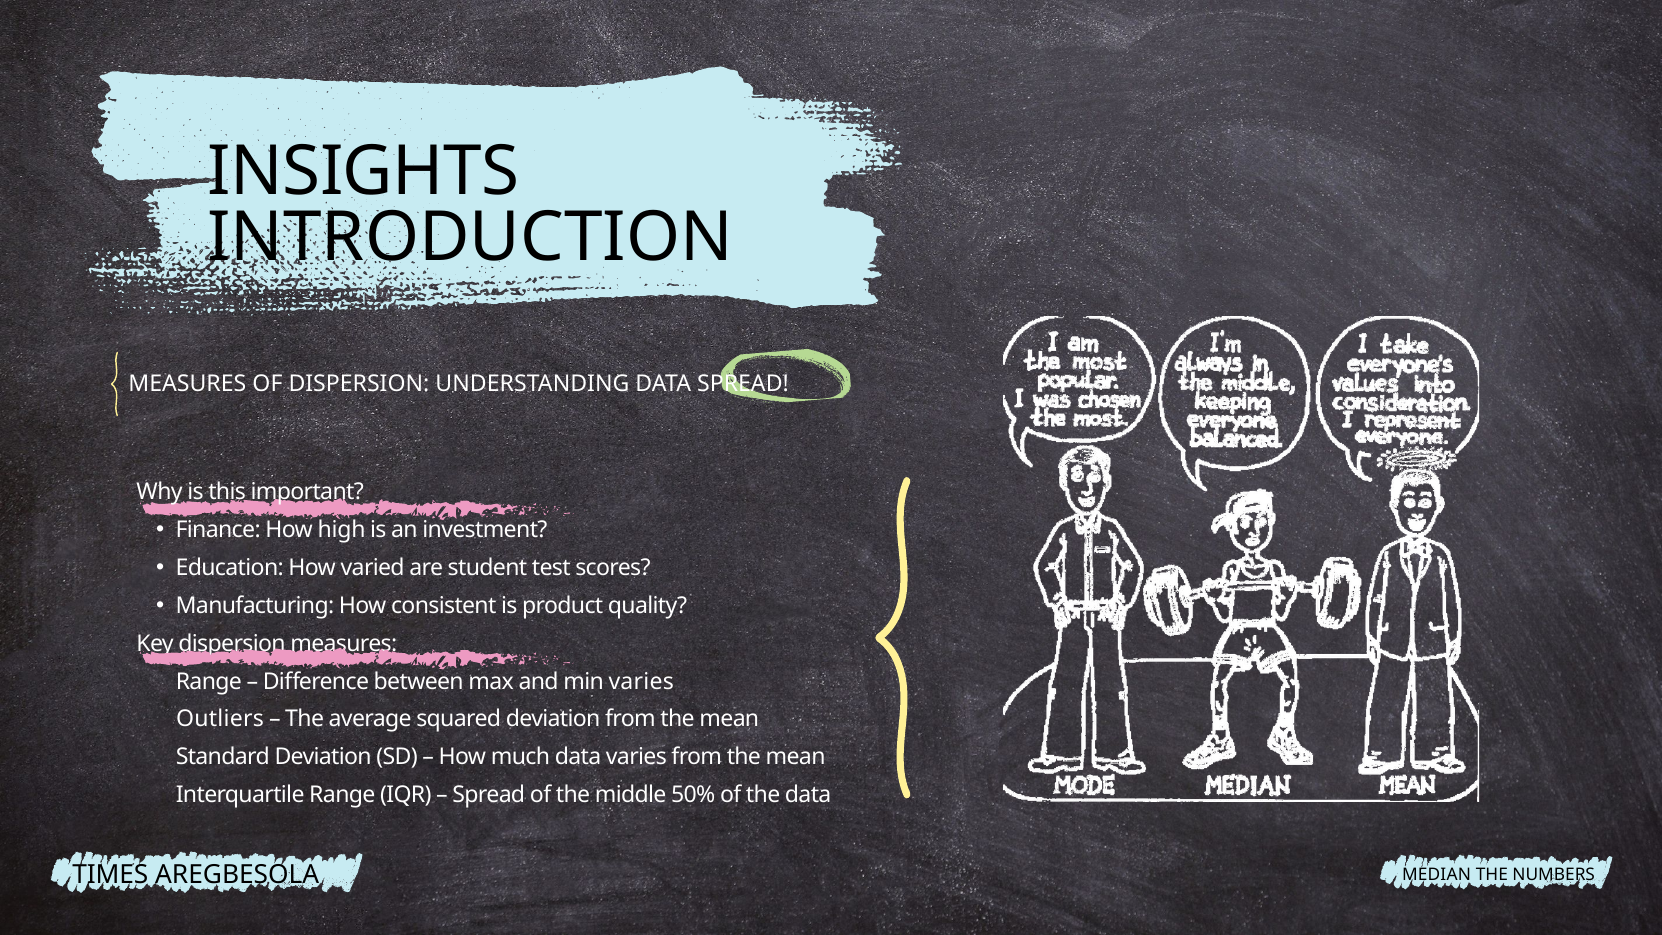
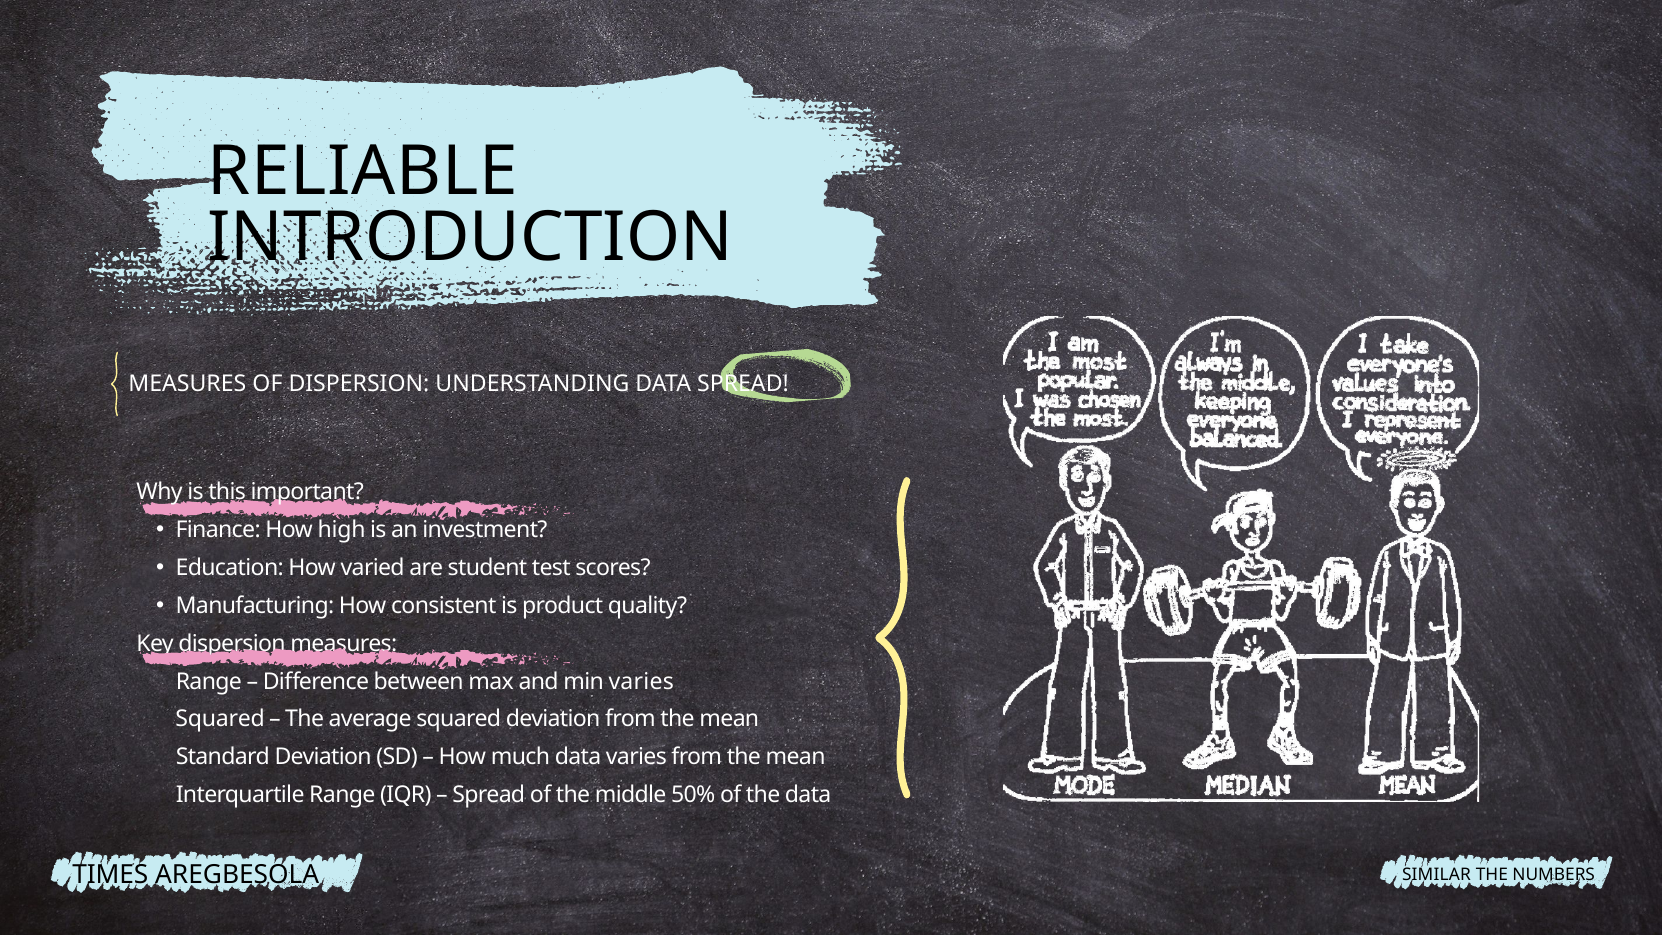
INSIGHTS: INSIGHTS -> RELIABLE (363, 172)
Outliers: Outliers -> Squared (220, 719)
MEDIAN: MEDIAN -> SIMILAR (1436, 874)
